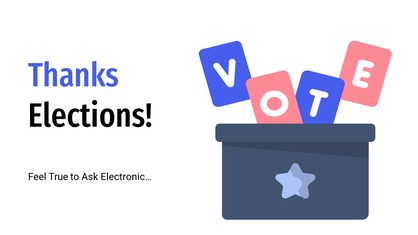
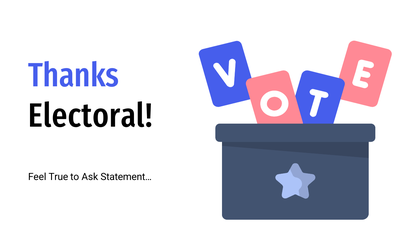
Elections: Elections -> Electoral (90, 116)
Electronic…: Electronic… -> Statement… (126, 177)
